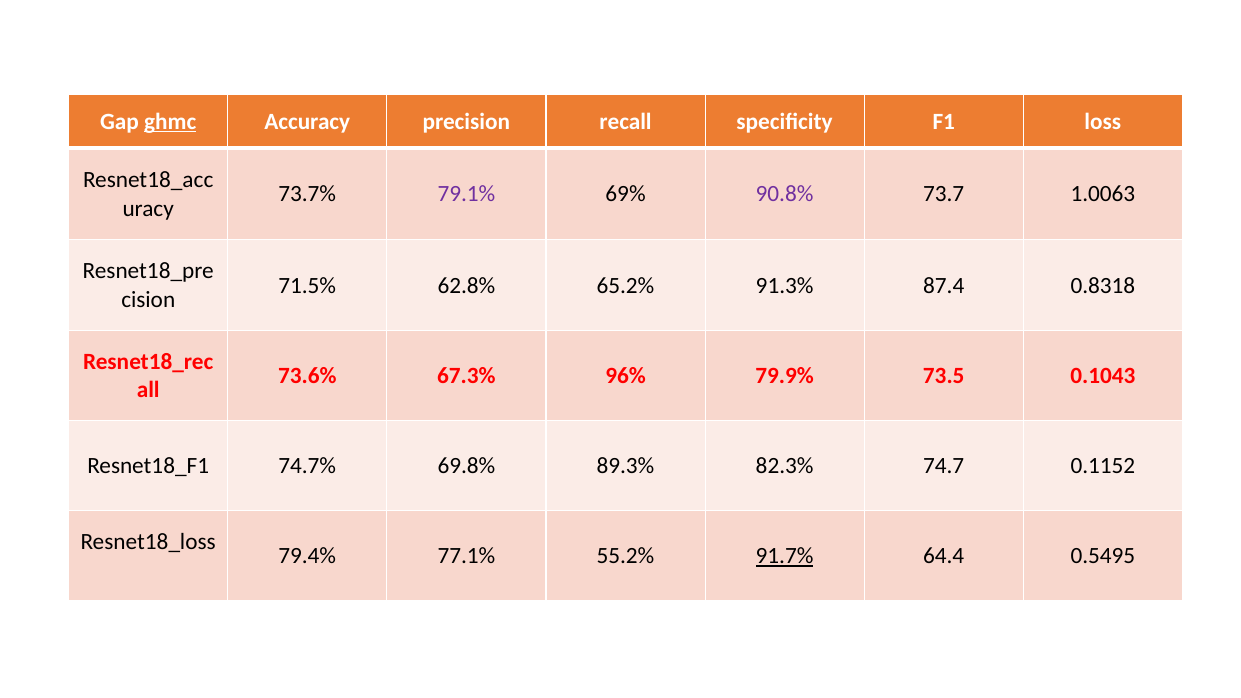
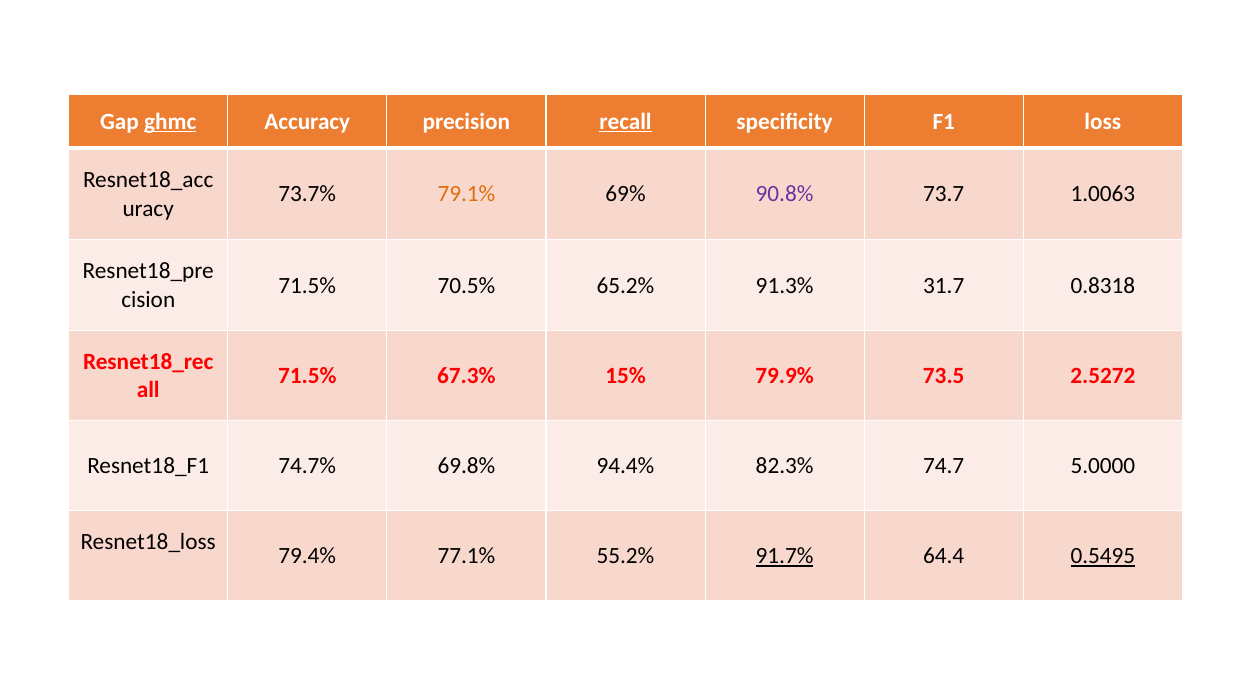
recall underline: none -> present (626, 122)
79.1% colour: purple -> orange (466, 194)
62.8%: 62.8% -> 70.5% (466, 285)
87.4: 87.4 -> 31.7 (944, 285)
73.6%: 73.6% -> 71.5% (307, 376)
96%: 96% -> 15% (626, 376)
0.1043: 0.1043 -> 2.5272 (1103, 376)
89.3%: 89.3% -> 94.4% (625, 466)
0.1152: 0.1152 -> 5.0000 (1103, 466)
0.5495 underline: none -> present (1103, 556)
